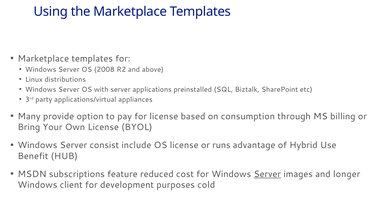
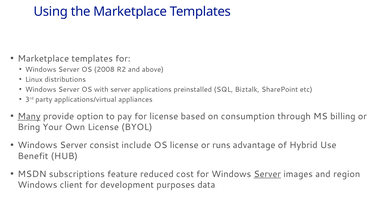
Many underline: none -> present (29, 116)
longer: longer -> region (347, 174)
cold: cold -> data (206, 185)
